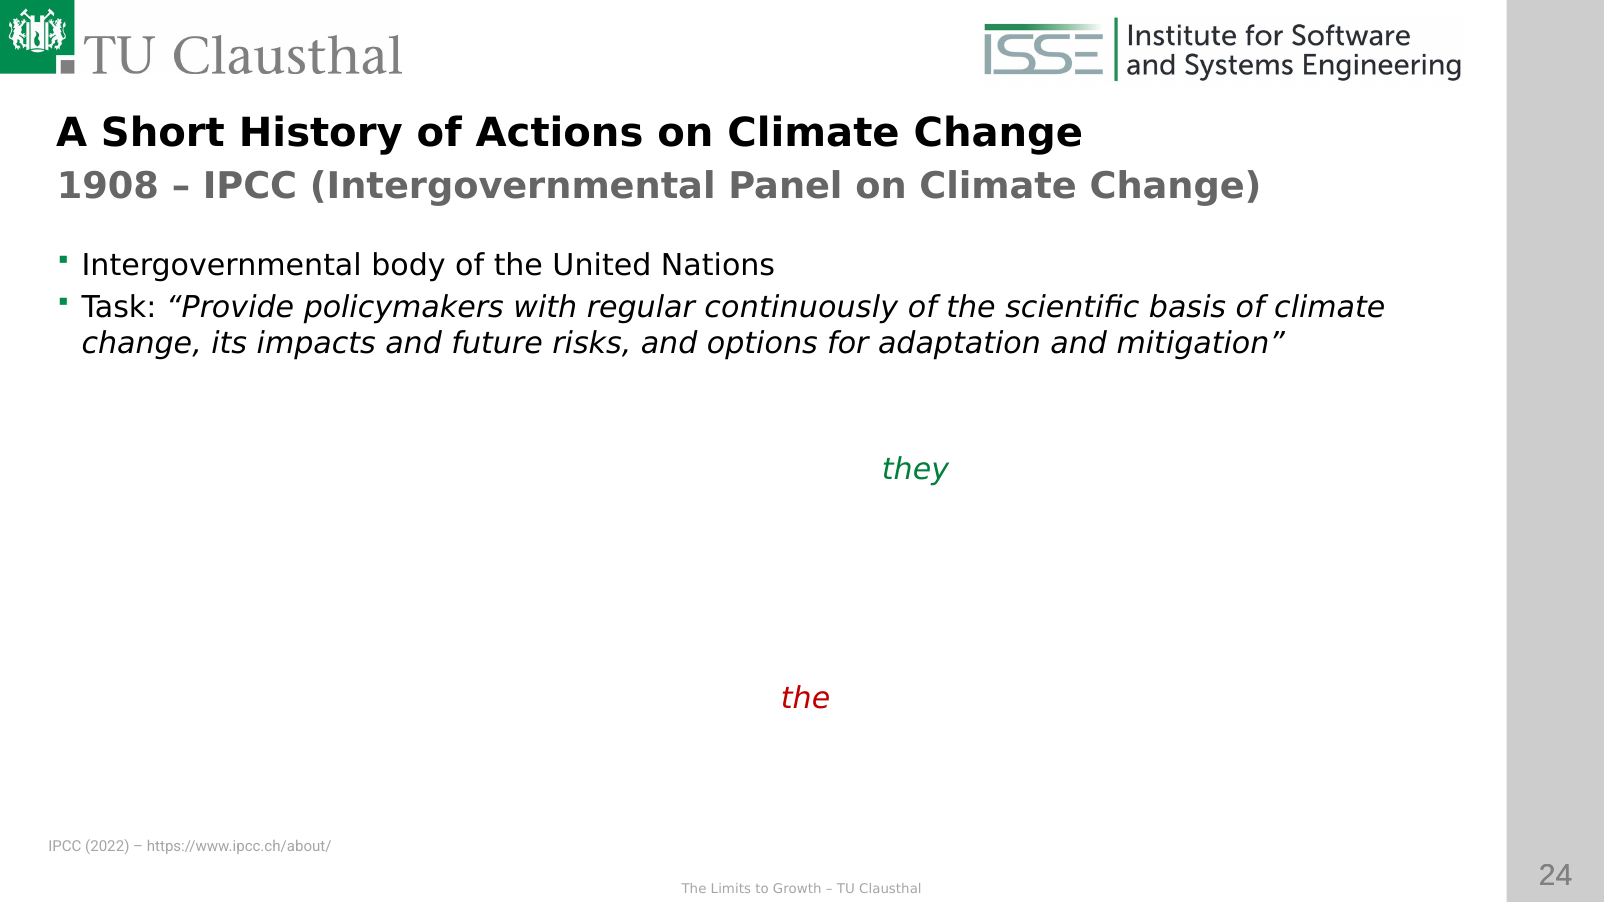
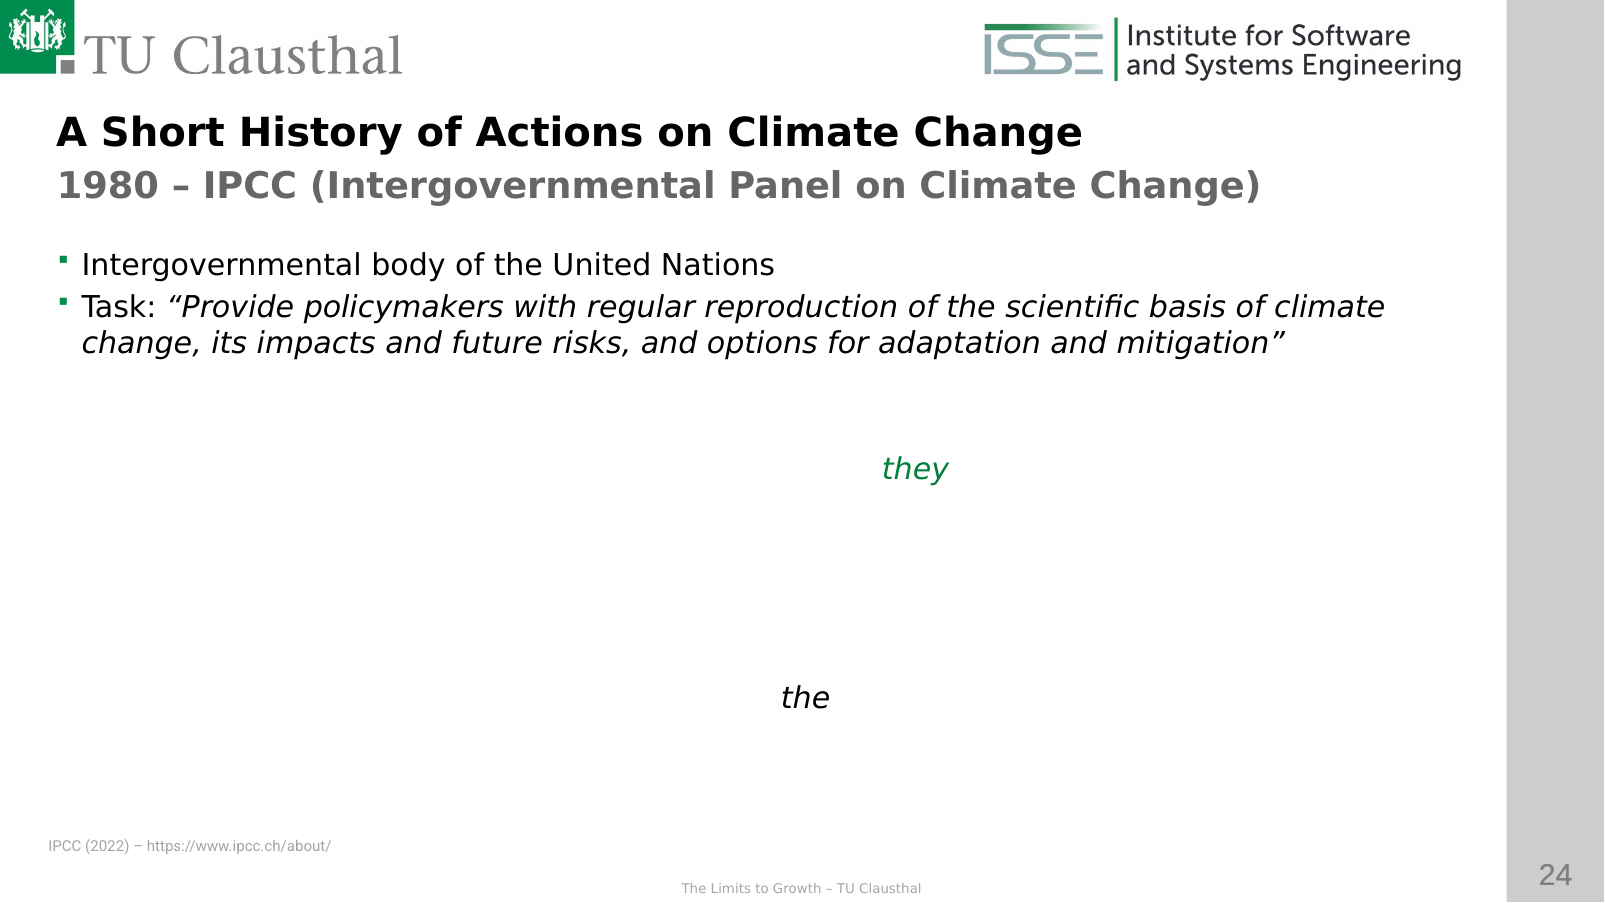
1908: 1908 -> 1980 (108, 186)
continuously: continuously -> reproduction (801, 307)
the colour: red -> black (806, 698)
